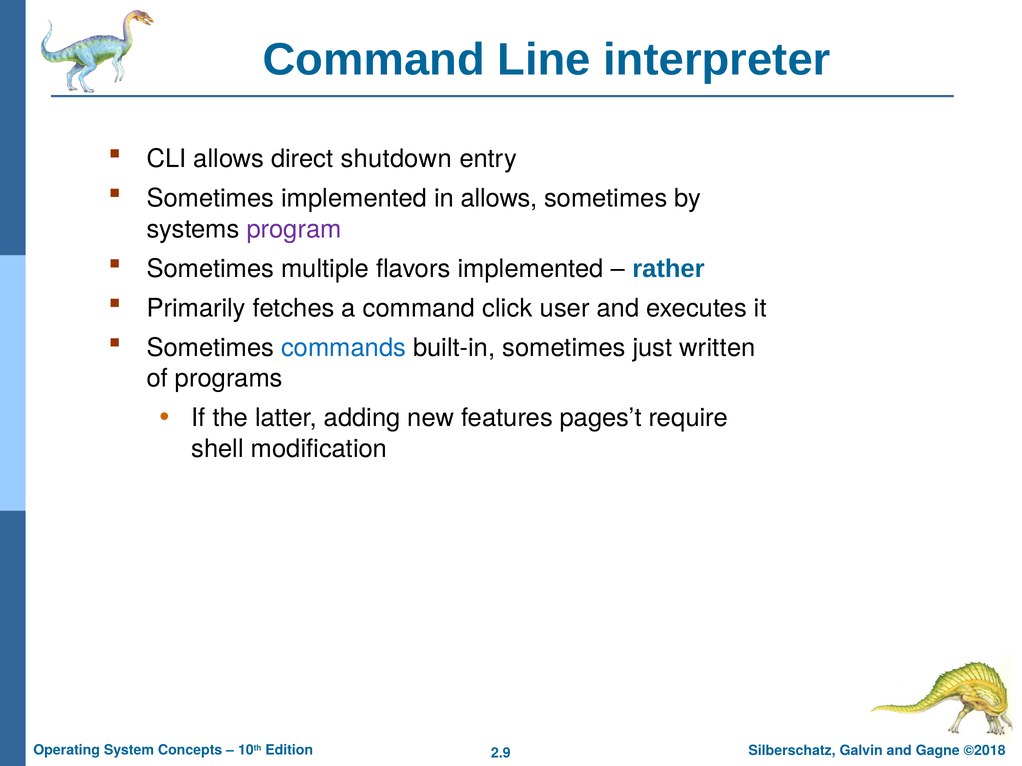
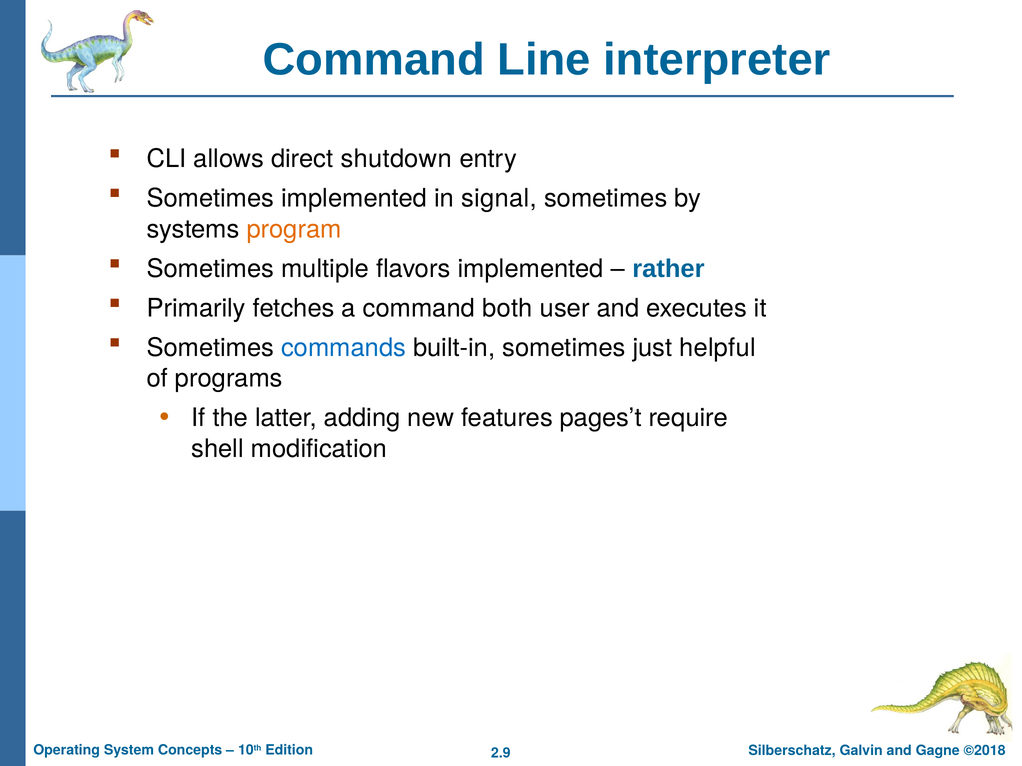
in allows: allows -> signal (499, 199)
program colour: purple -> orange (294, 229)
click: click -> both (507, 308)
written: written -> helpful (717, 348)
